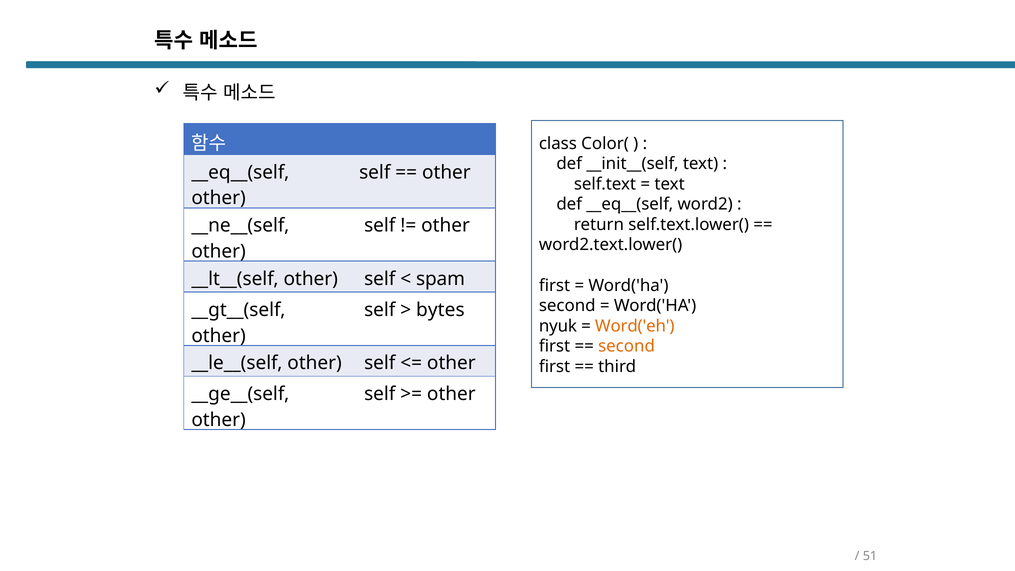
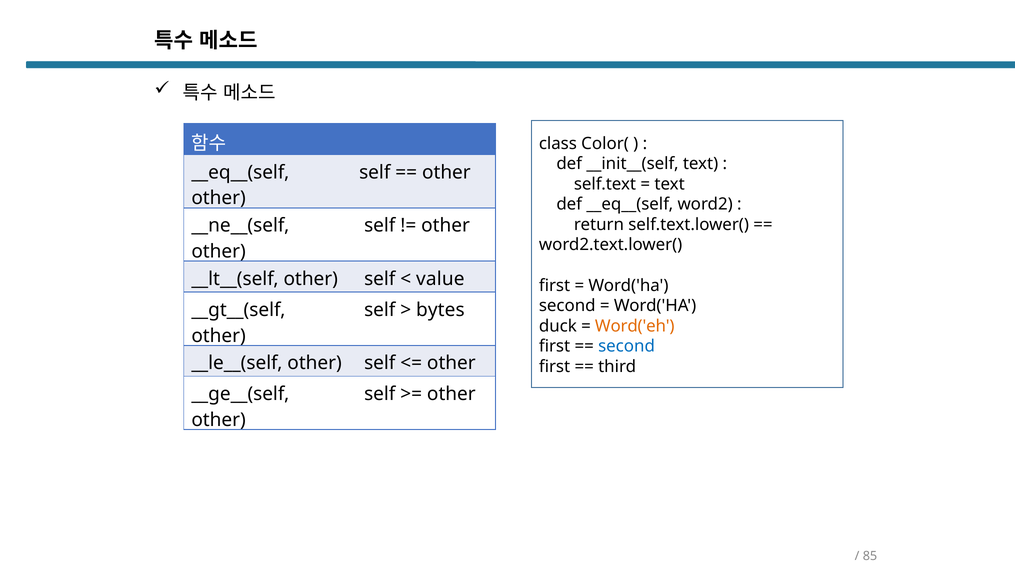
spam: spam -> value (440, 279)
nyuk: nyuk -> duck (558, 326)
second colour: orange -> blue (627, 346)
51: 51 -> 85 (870, 556)
